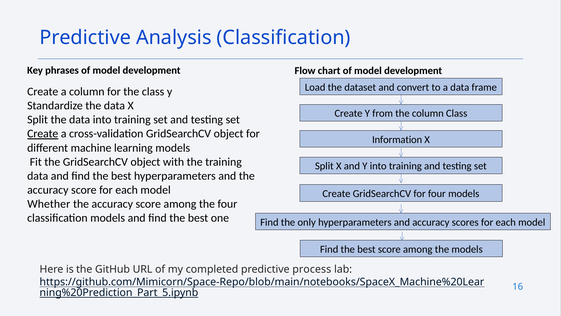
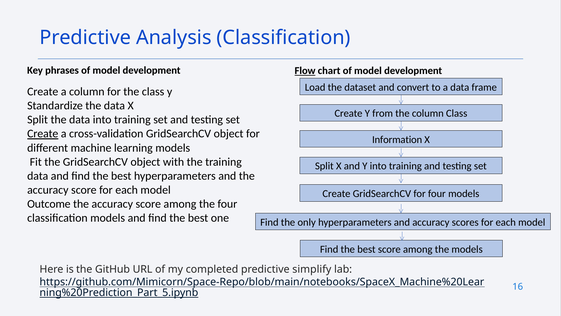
Flow underline: none -> present (305, 71)
Whether: Whether -> Outcome (49, 204)
process: process -> simplify (312, 269)
